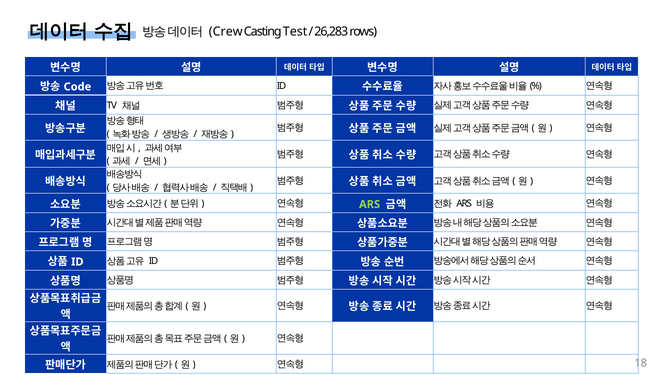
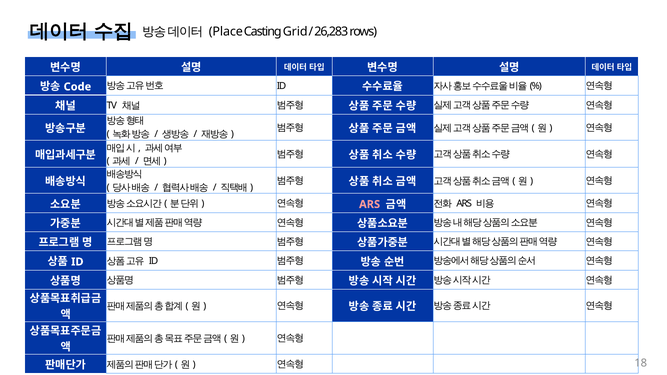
Crew: Crew -> Place (226, 32)
Test: Test -> Grid (295, 32)
ARS colour: light green -> pink (370, 204)
